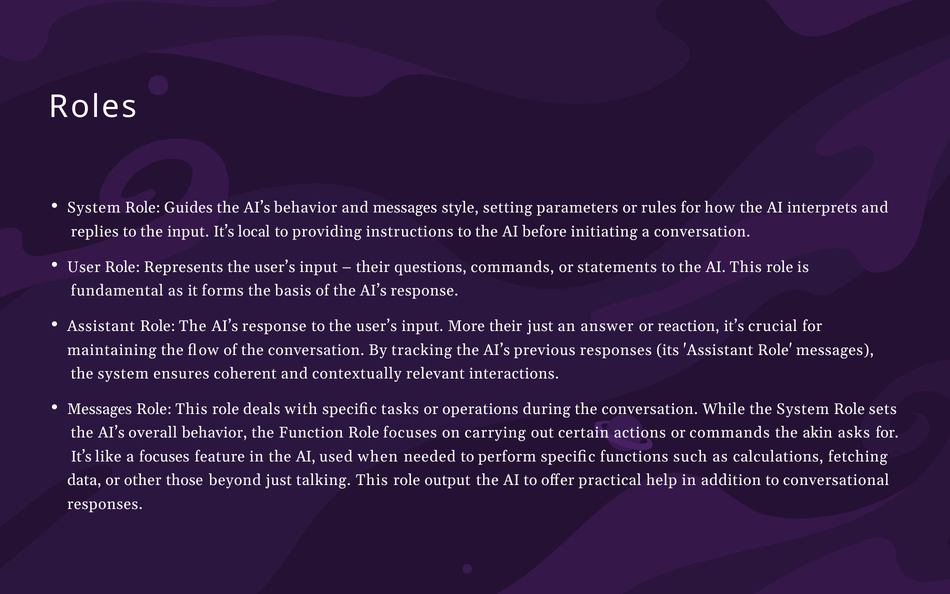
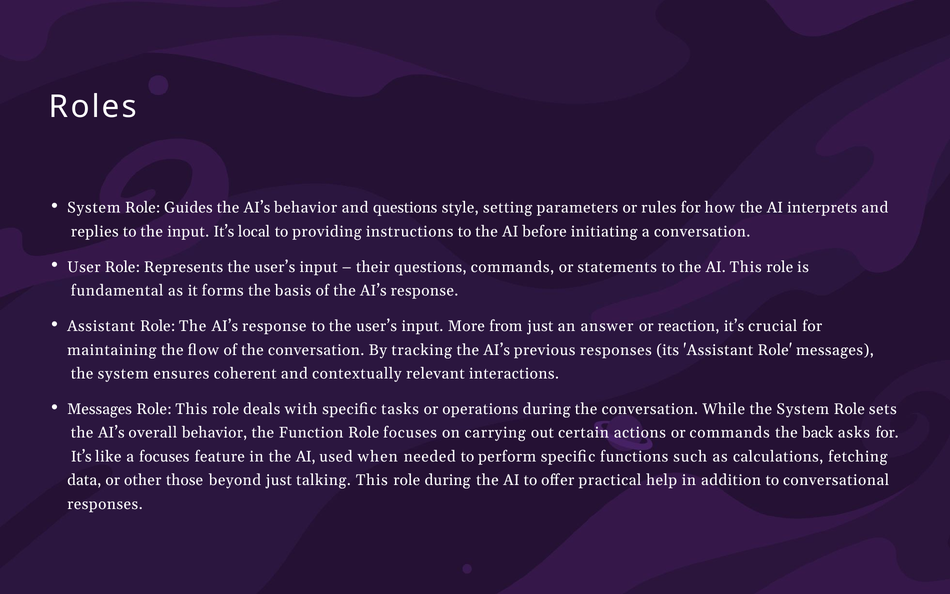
and messages: messages -> questions (405, 208)
More their: their -> from (506, 326)
akin: akin -> back (818, 433)
role output: output -> during (447, 480)
